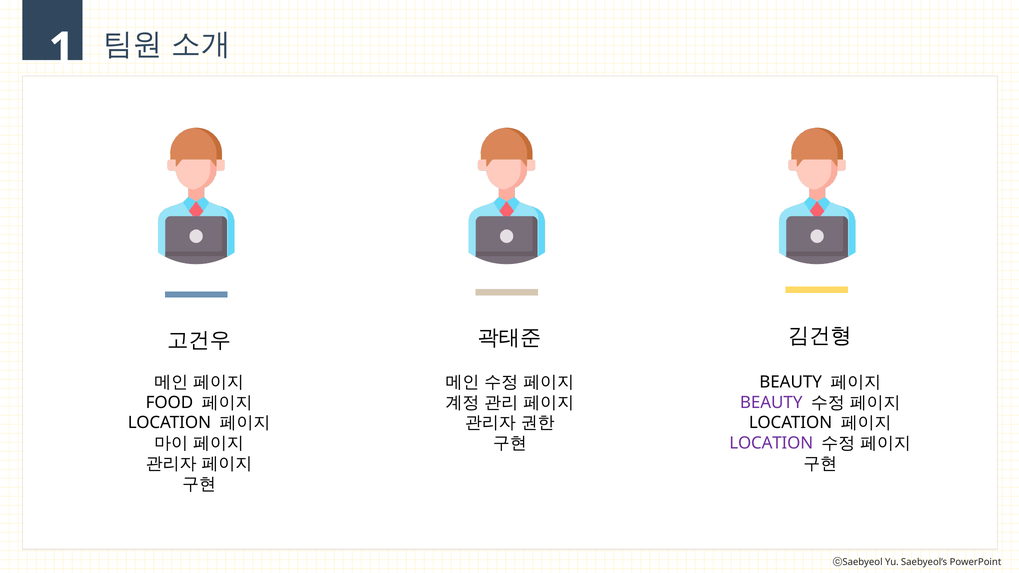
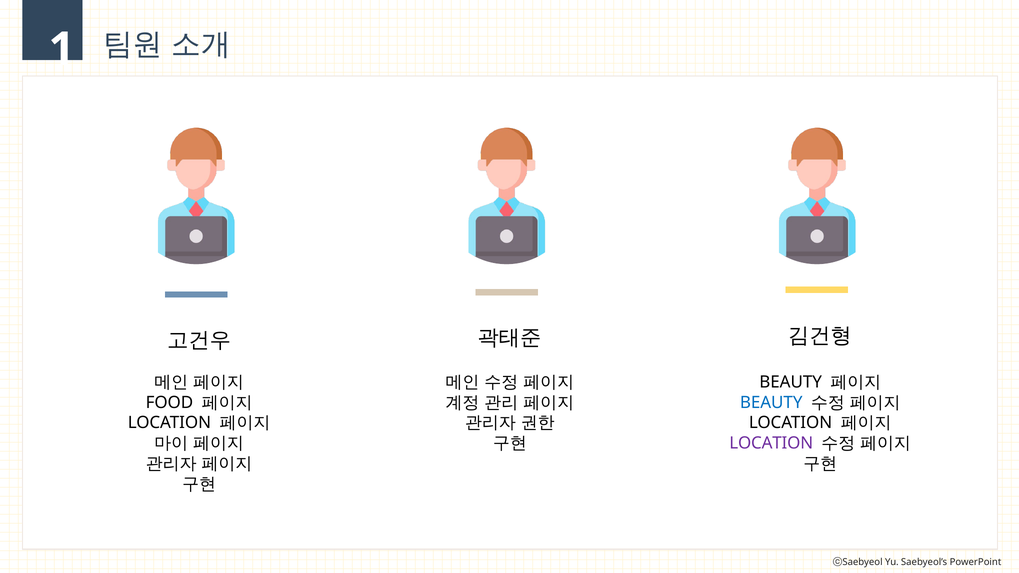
BEAUTY colour: purple -> blue (771, 403)
